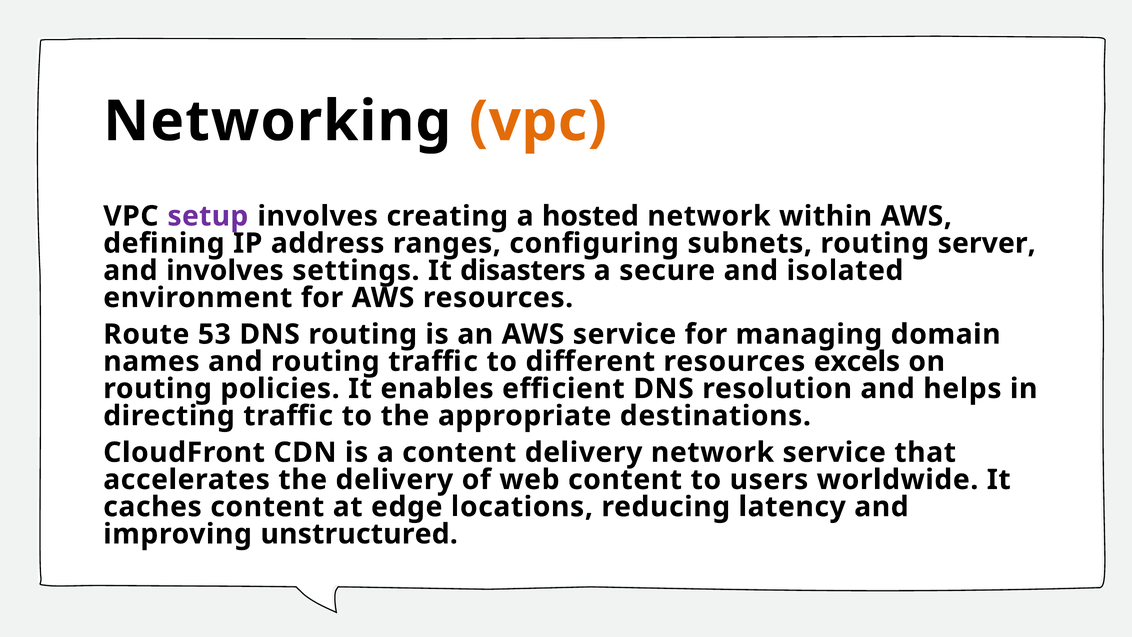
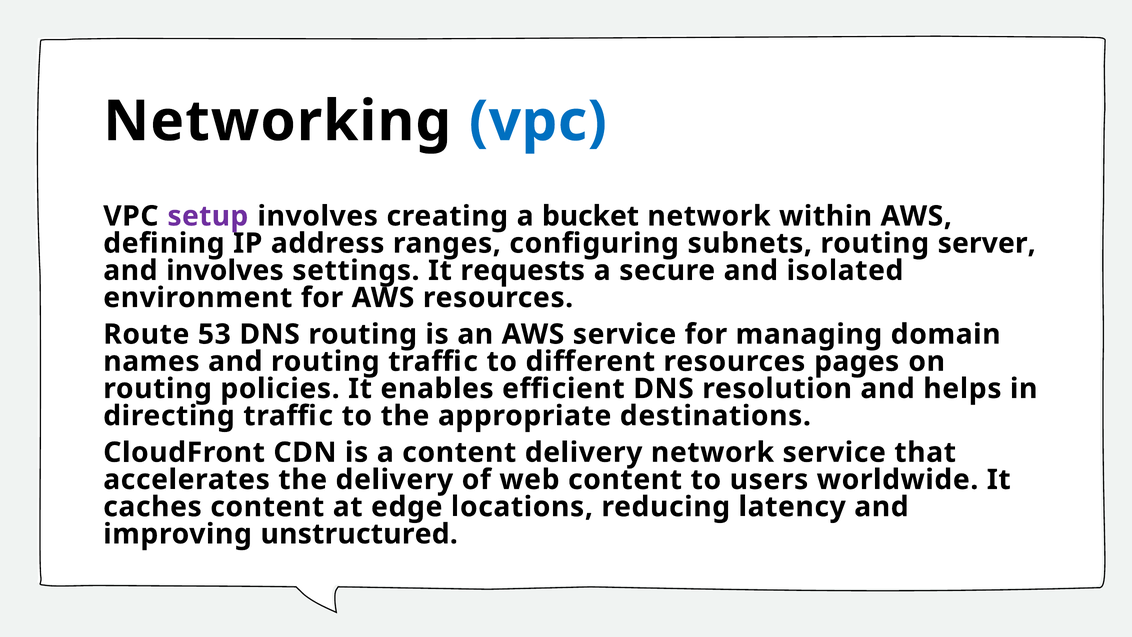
vpc colour: orange -> blue (538, 121)
hosted: hosted -> bucket (590, 216)
disasters: disasters -> requests (523, 270)
excels: excels -> pages (857, 361)
